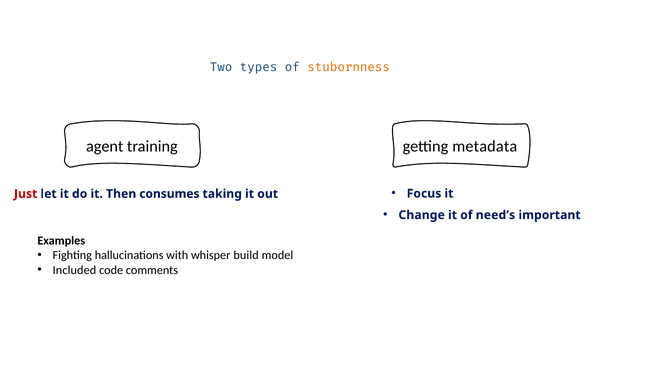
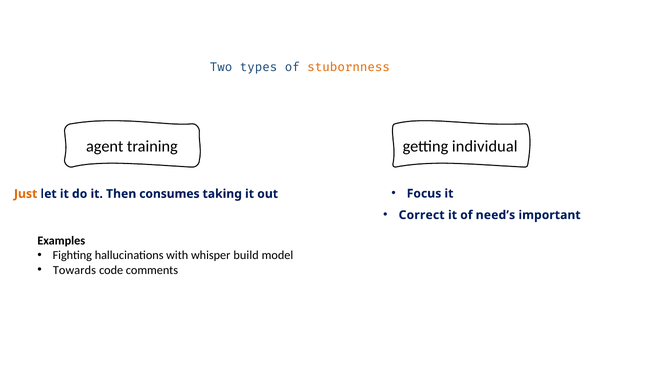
metadata: metadata -> individual (485, 147)
Just colour: red -> orange (26, 194)
Change: Change -> Correct (422, 215)
Included: Included -> Towards (74, 270)
